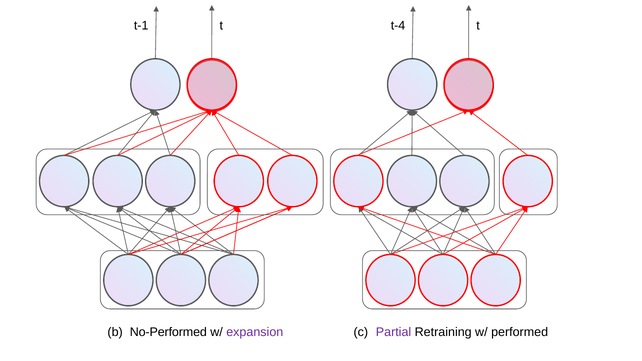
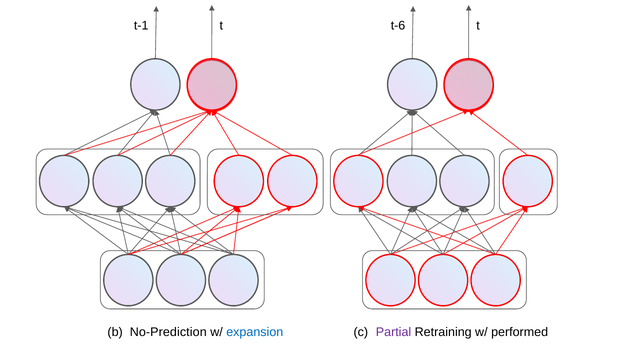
t-4: t-4 -> t-6 (398, 26)
No-Performed: No-Performed -> No-Prediction (168, 332)
expansion colour: purple -> blue (255, 332)
